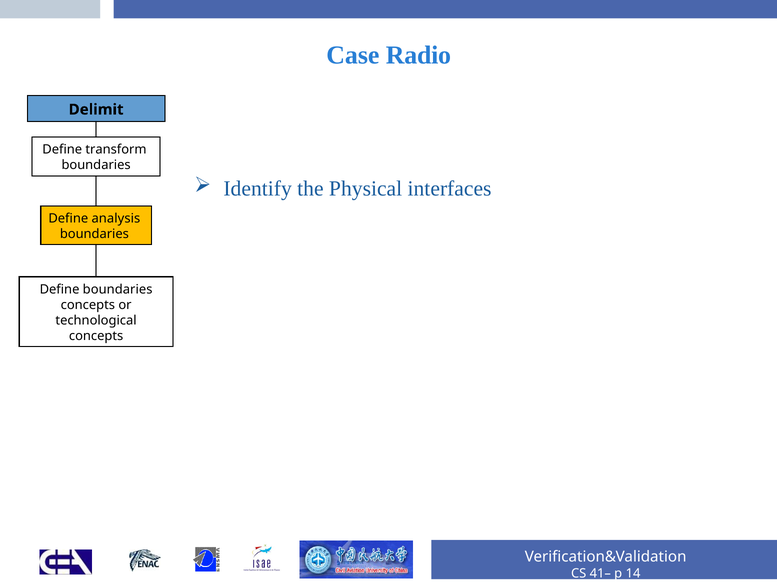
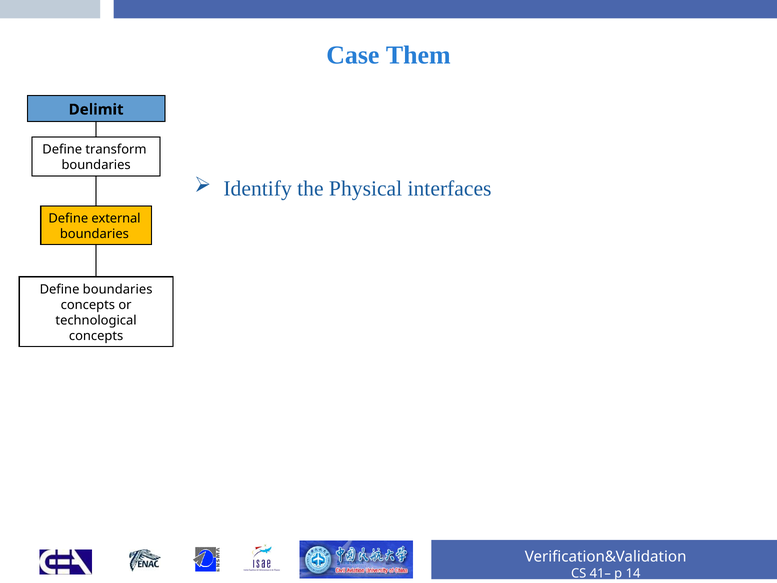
Radio: Radio -> Them (418, 55)
analysis: analysis -> external (116, 218)
